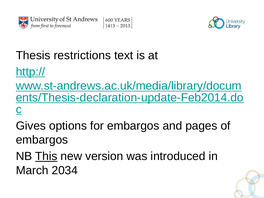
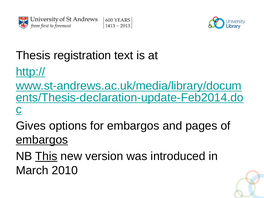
restrictions: restrictions -> registration (82, 55)
embargos underline: none -> present (42, 140)
2034: 2034 -> 2010 (65, 170)
